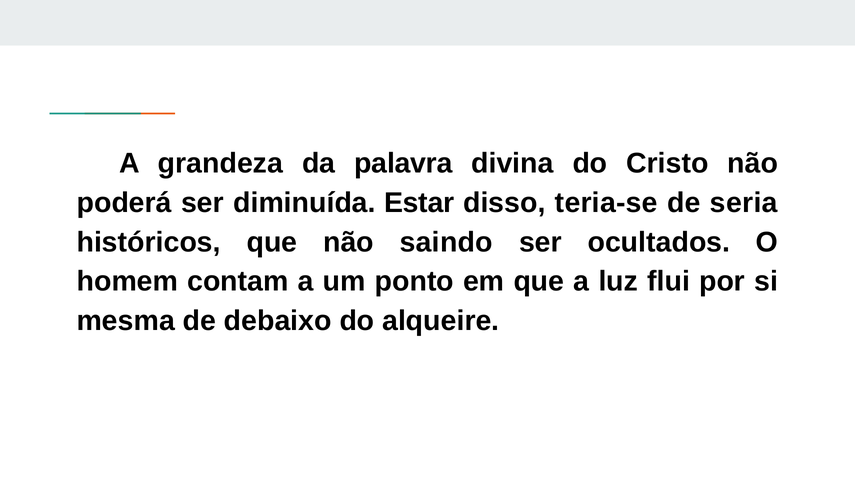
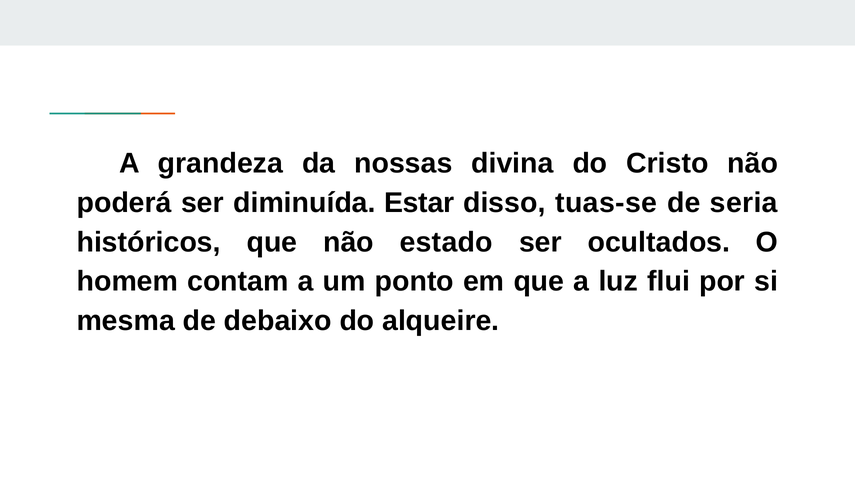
palavra: palavra -> nossas (403, 164)
teria-se: teria-se -> tuas-se (606, 203)
saindo: saindo -> estado (446, 242)
